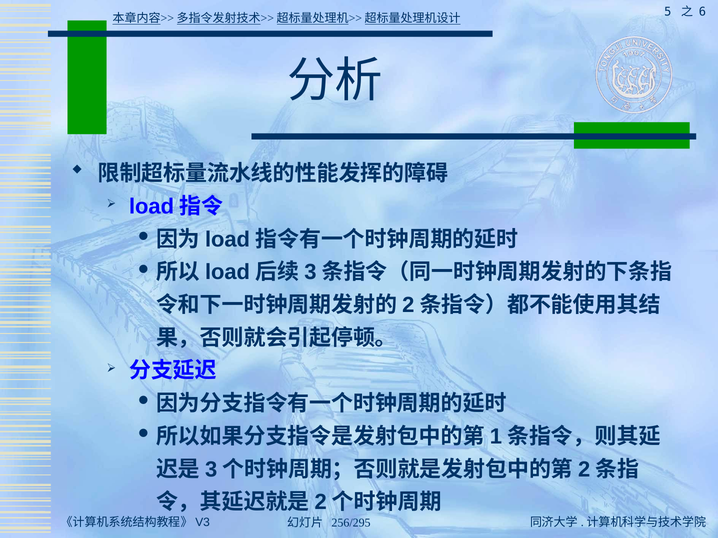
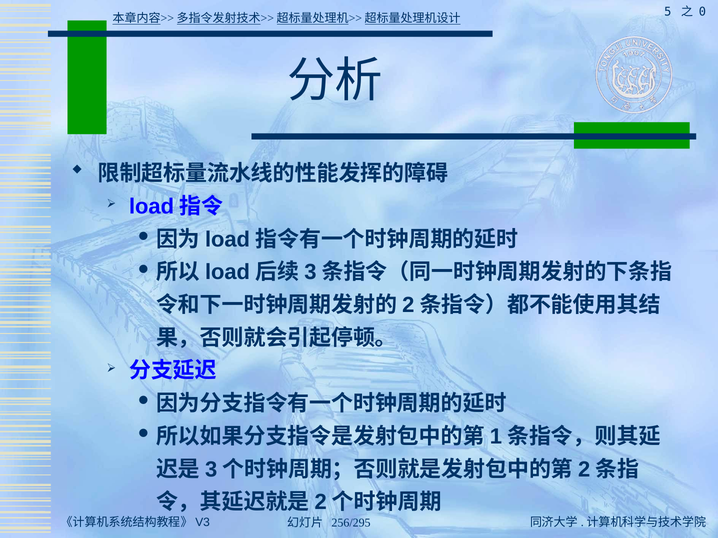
6: 6 -> 0 (702, 12)
